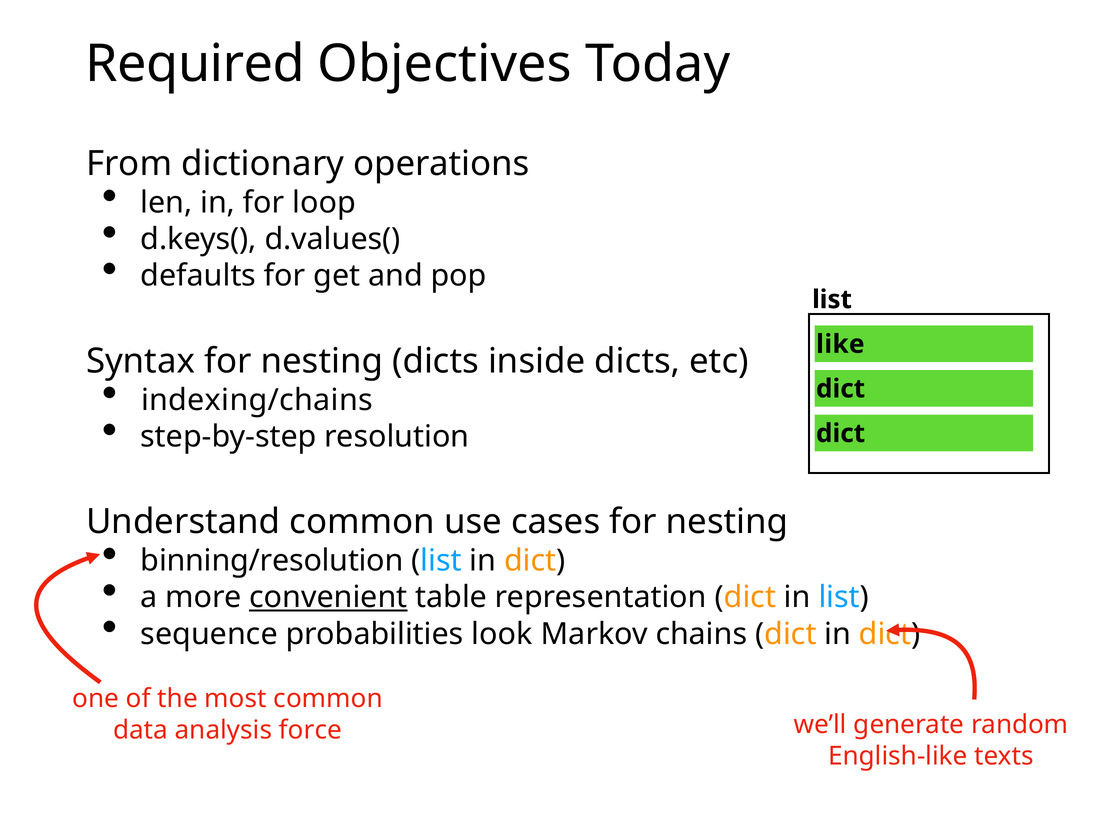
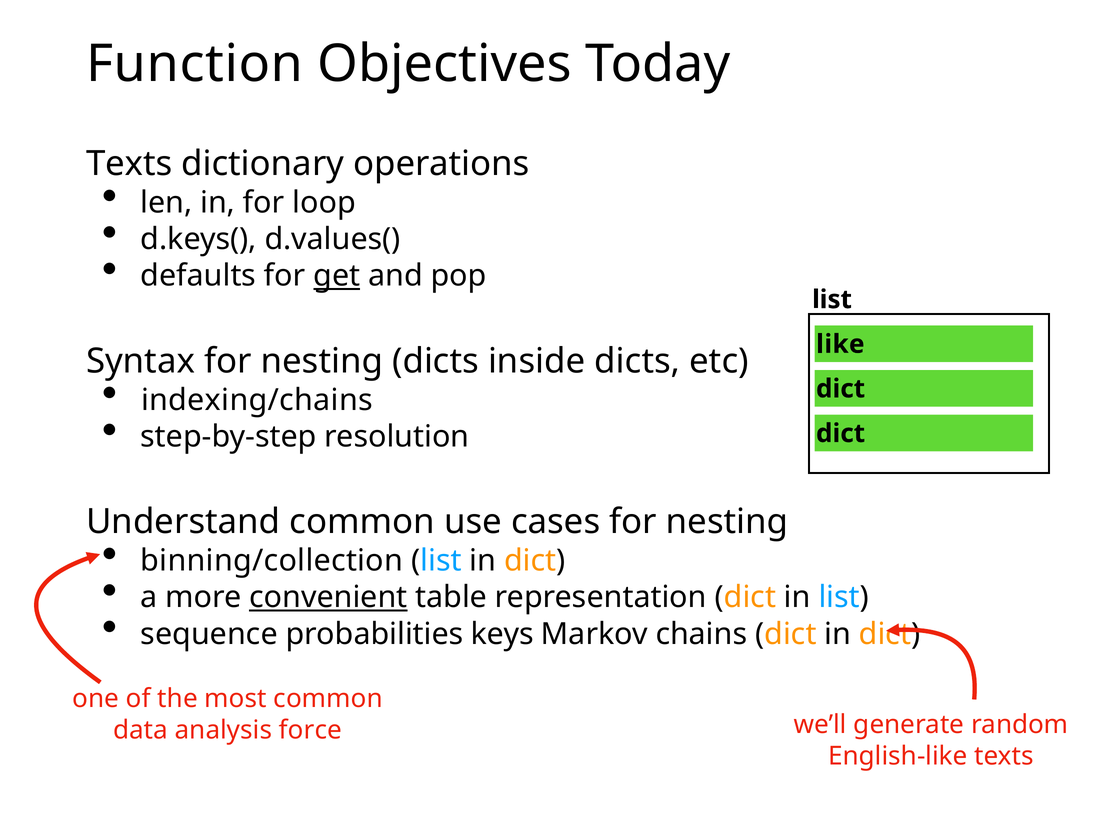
Required: Required -> Function (195, 64)
From: From -> Texts (129, 164)
get underline: none -> present (337, 276)
binning/resolution: binning/resolution -> binning/collection (272, 561)
look: look -> keys (502, 634)
